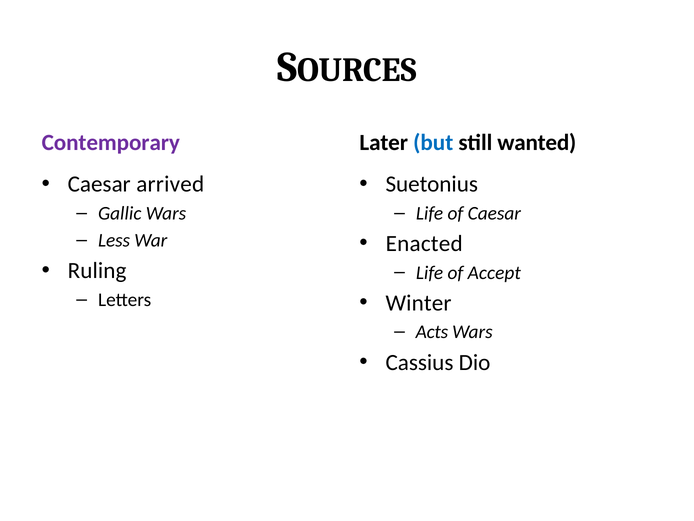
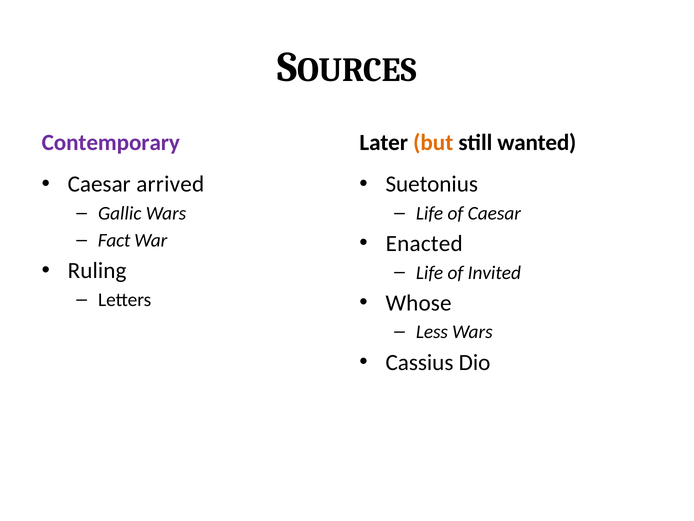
but colour: blue -> orange (433, 142)
Less: Less -> Fact (114, 240)
Accept: Accept -> Invited (494, 272)
Winter: Winter -> Whose (419, 303)
Acts: Acts -> Less (432, 332)
